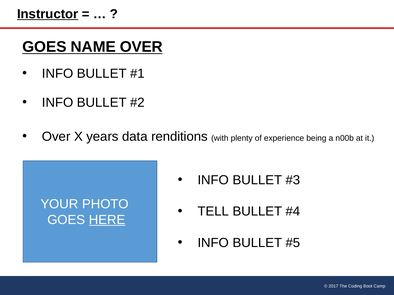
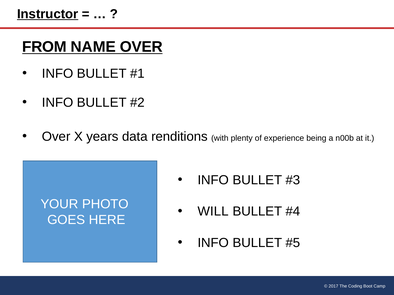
GOES: GOES -> FROM (44, 47)
TELL: TELL -> WILL (213, 212)
HERE underline: present -> none (107, 220)
